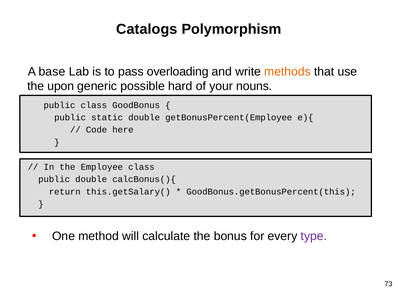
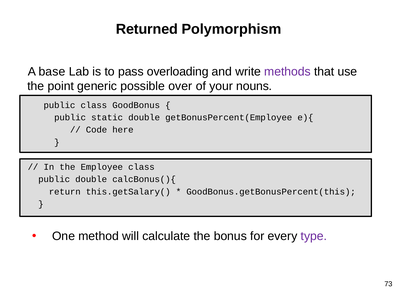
Catalogs: Catalogs -> Returned (147, 29)
methods colour: orange -> purple (287, 72)
upon: upon -> point (61, 86)
hard: hard -> over (180, 86)
